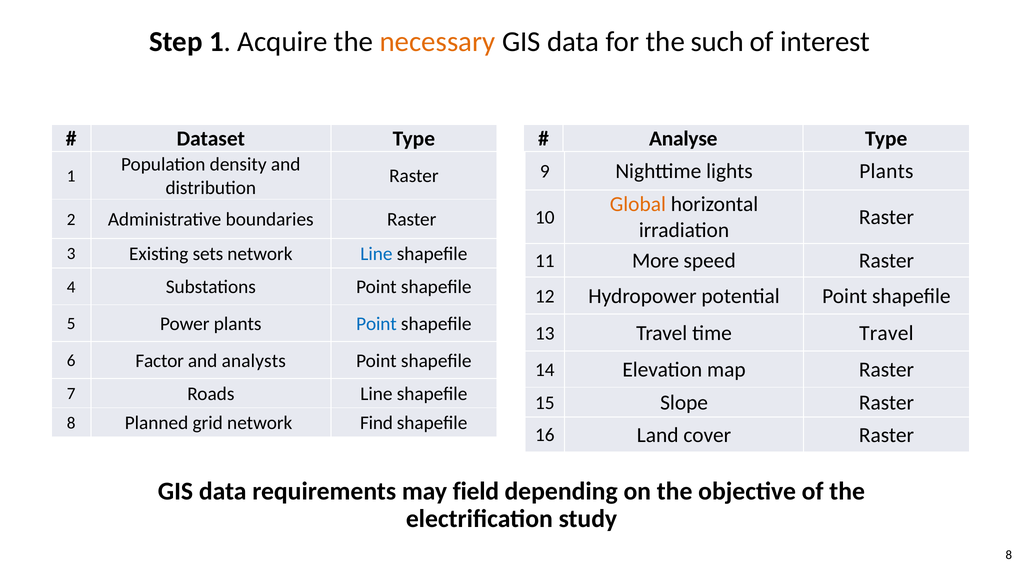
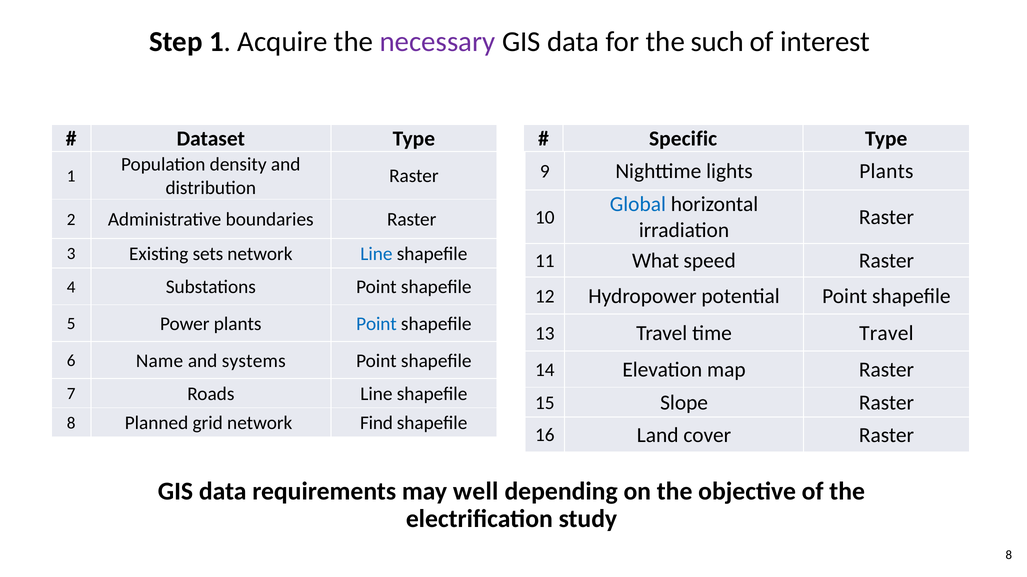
necessary colour: orange -> purple (438, 42)
Analyse: Analyse -> Specific (683, 139)
Global colour: orange -> blue (638, 205)
More: More -> What (656, 261)
Factor: Factor -> Name (159, 361)
analysts: analysts -> systems (254, 361)
field: field -> well (476, 492)
